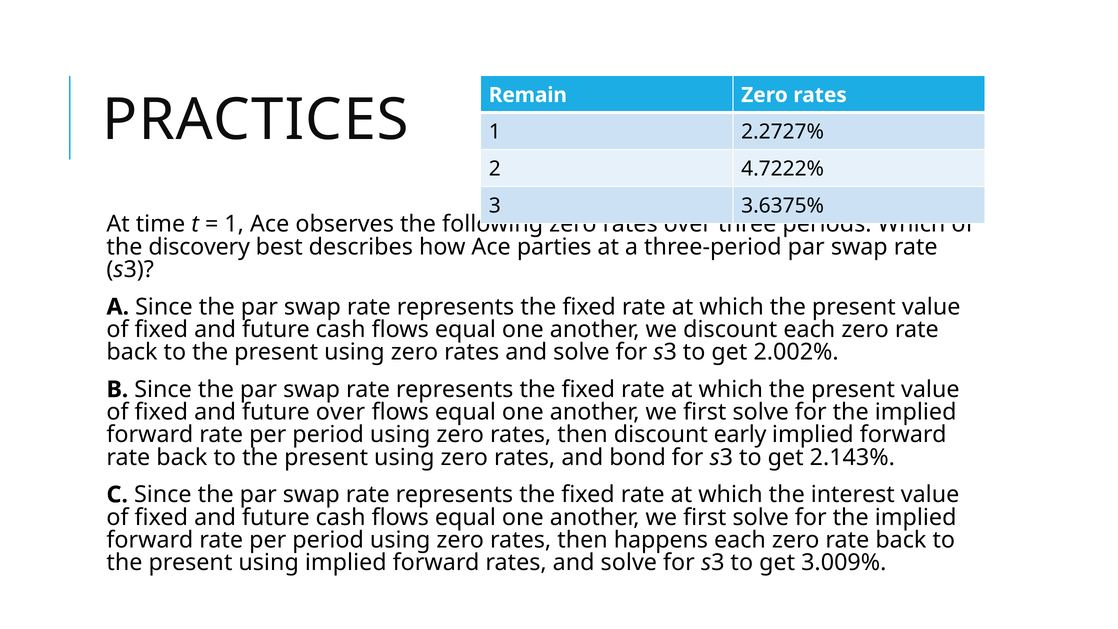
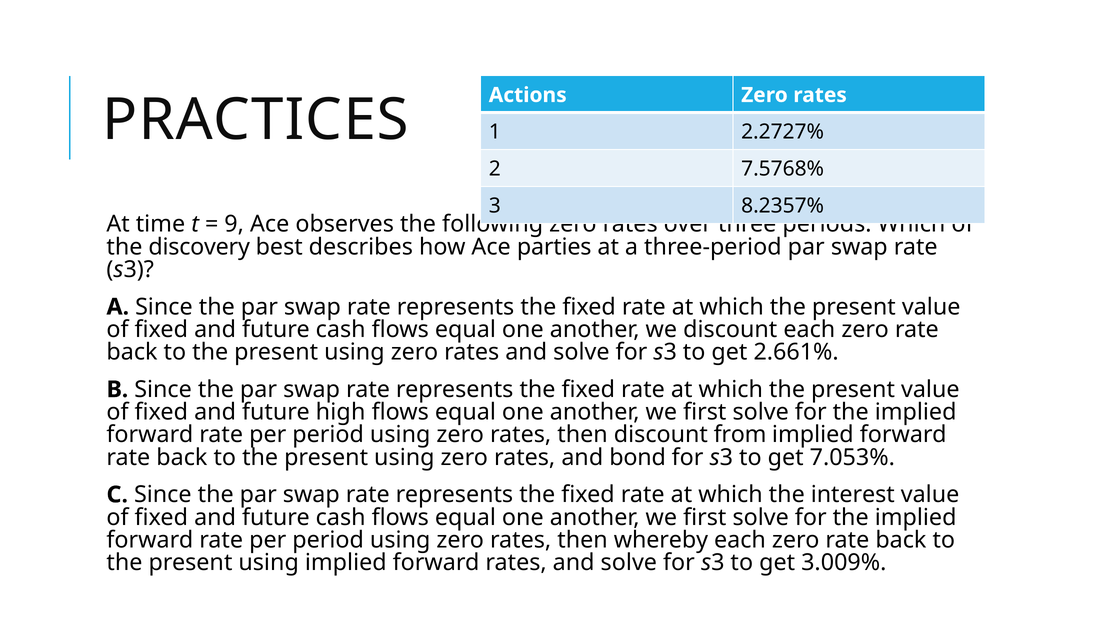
Remain: Remain -> Actions (528, 95)
4.7222%: 4.7222% -> 7.5768% (783, 169)
3.6375%: 3.6375% -> 8.2357% (783, 206)
1: 1 -> 9 (234, 224)
2.002%: 2.002% -> 2.661% (796, 352)
future over: over -> high (341, 412)
early: early -> from (740, 435)
2.143%: 2.143% -> 7.053% (852, 457)
happens: happens -> whereby (661, 540)
